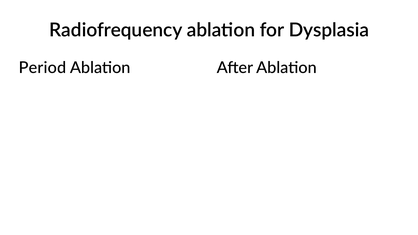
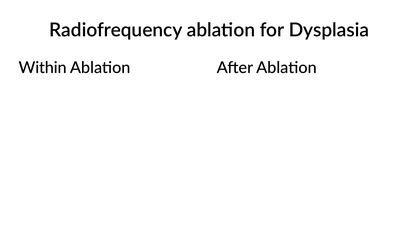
Period: Period -> Within (43, 68)
